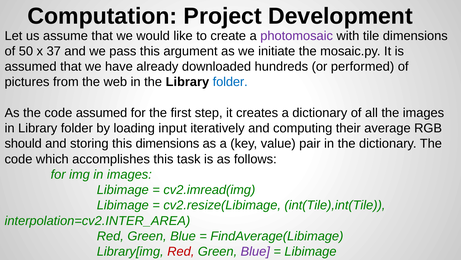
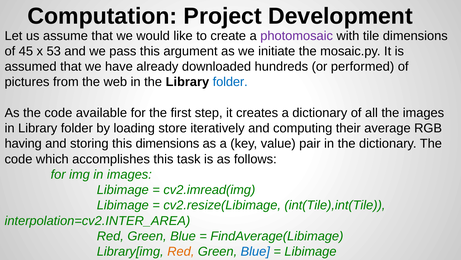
50: 50 -> 45 (26, 51)
37: 37 -> 53 (54, 51)
code assumed: assumed -> available (101, 113)
input: input -> store (173, 128)
should: should -> having (23, 143)
Red colour: red -> orange (181, 251)
Blue colour: purple -> blue (255, 251)
